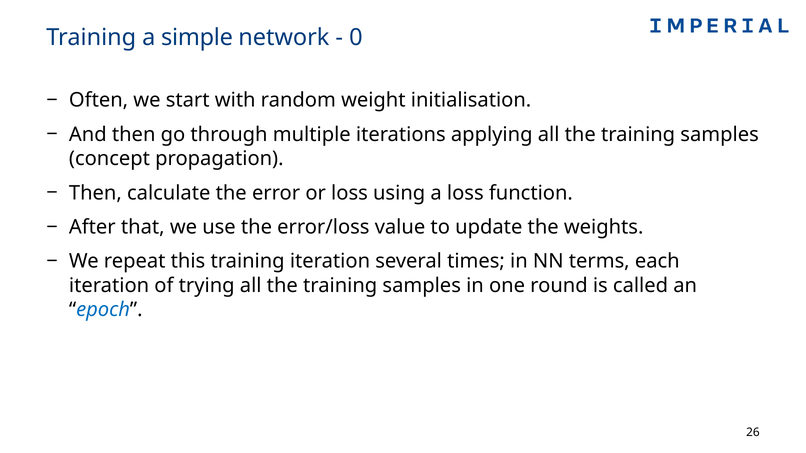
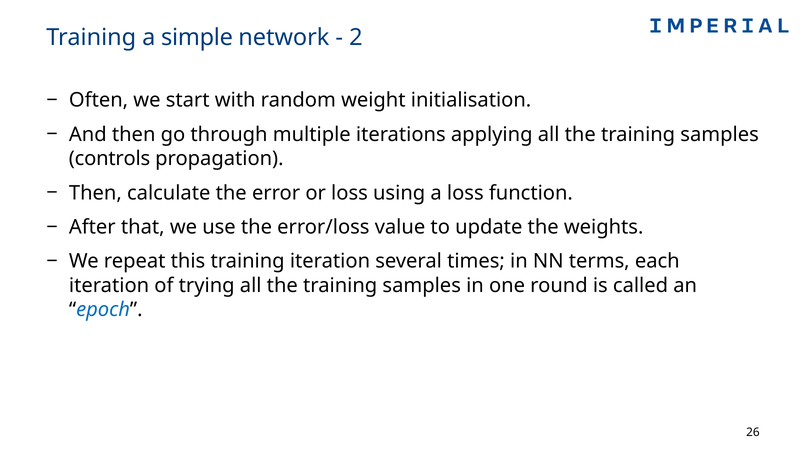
0: 0 -> 2 (356, 38)
concept: concept -> controls (110, 159)
